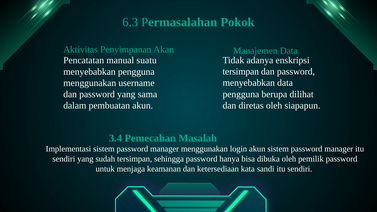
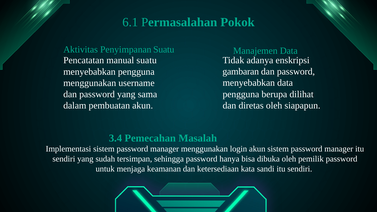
6.3: 6.3 -> 6.1 (130, 22)
Penyimpanan Akan: Akan -> Suatu (164, 50)
tersimpan: tersimpan -> gambaran (241, 72)
